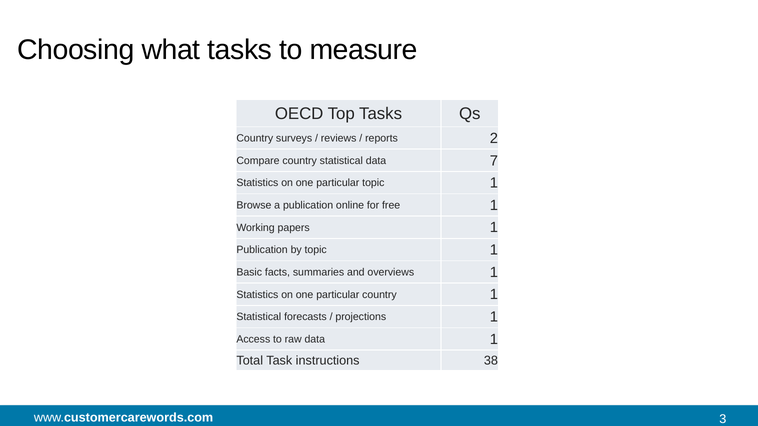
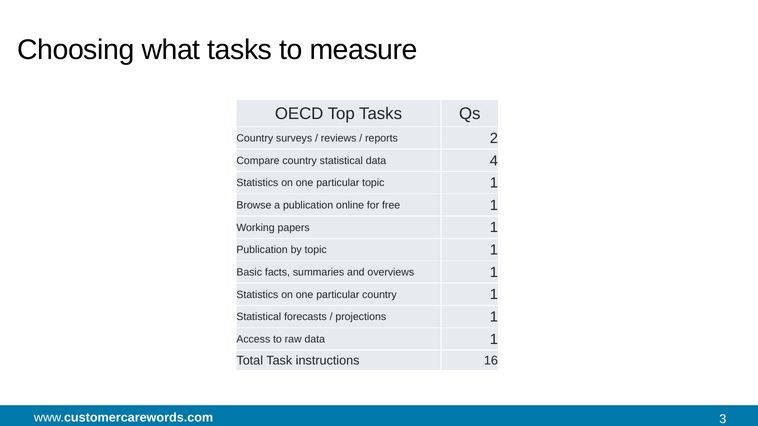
7: 7 -> 4 (494, 161)
38: 38 -> 16 (491, 361)
